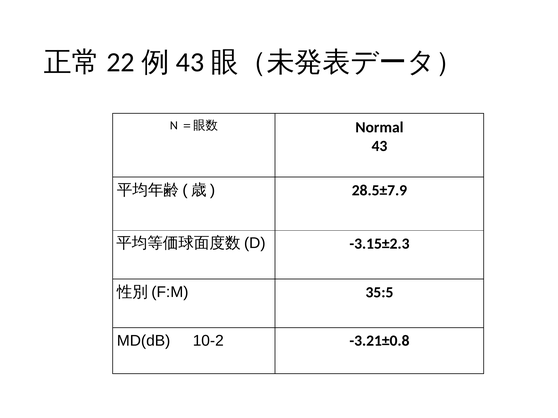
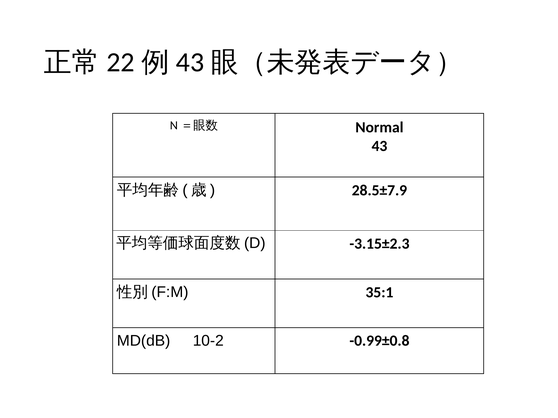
35:5: 35:5 -> 35:1 (379, 293)
-3.21±0.8: -3.21±0.8 -> -0.99±0.8 (379, 341)
